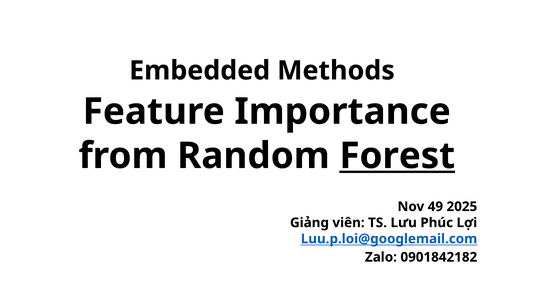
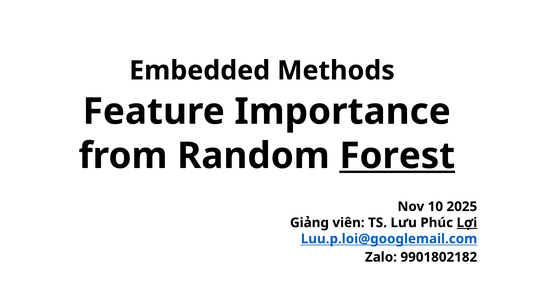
49: 49 -> 10 (435, 207)
Lợi underline: none -> present (467, 223)
0901842182: 0901842182 -> 9901802182 (439, 257)
